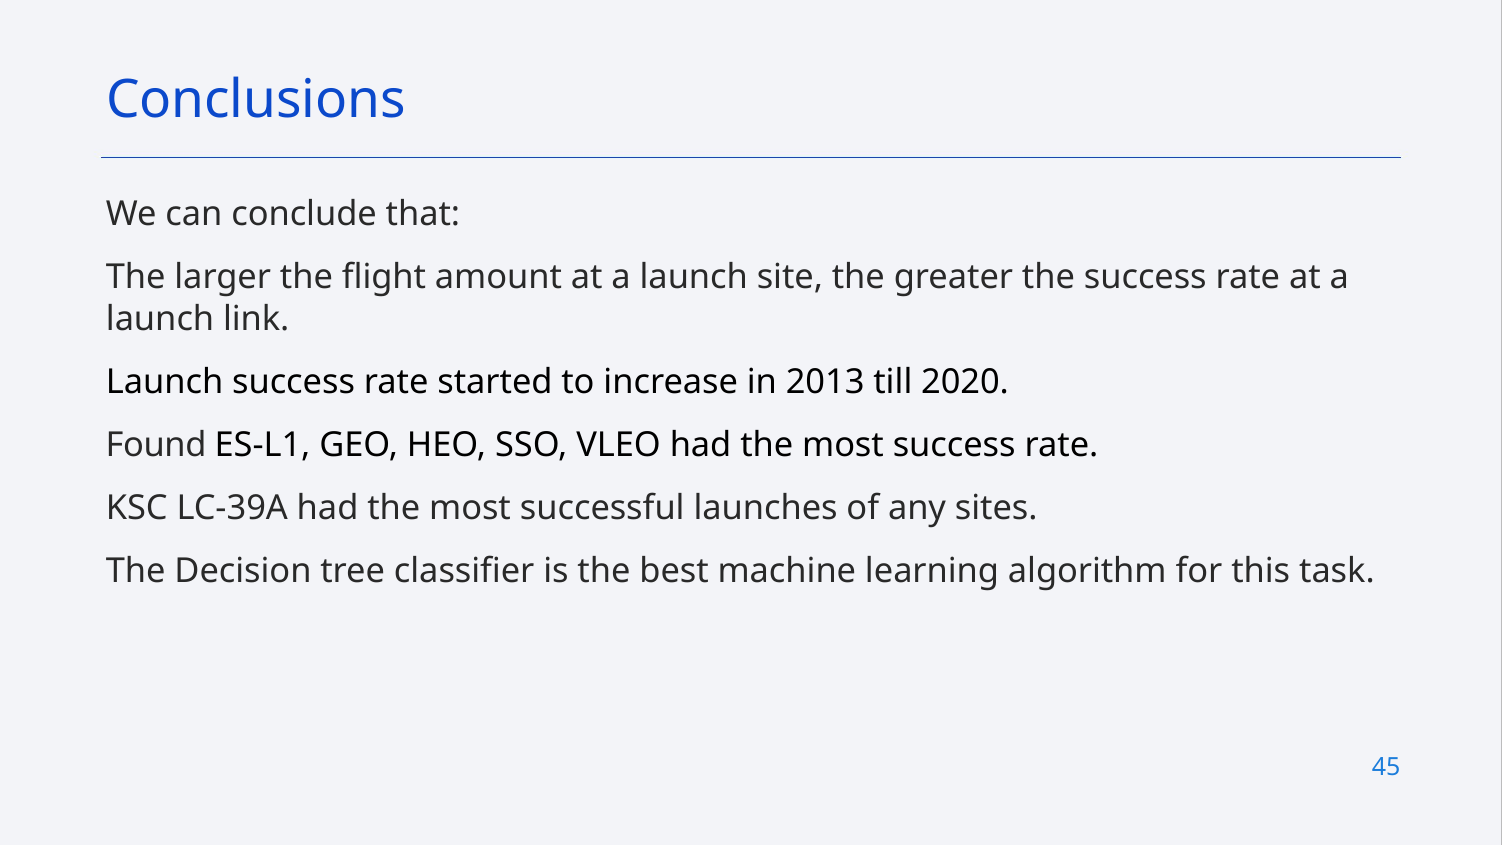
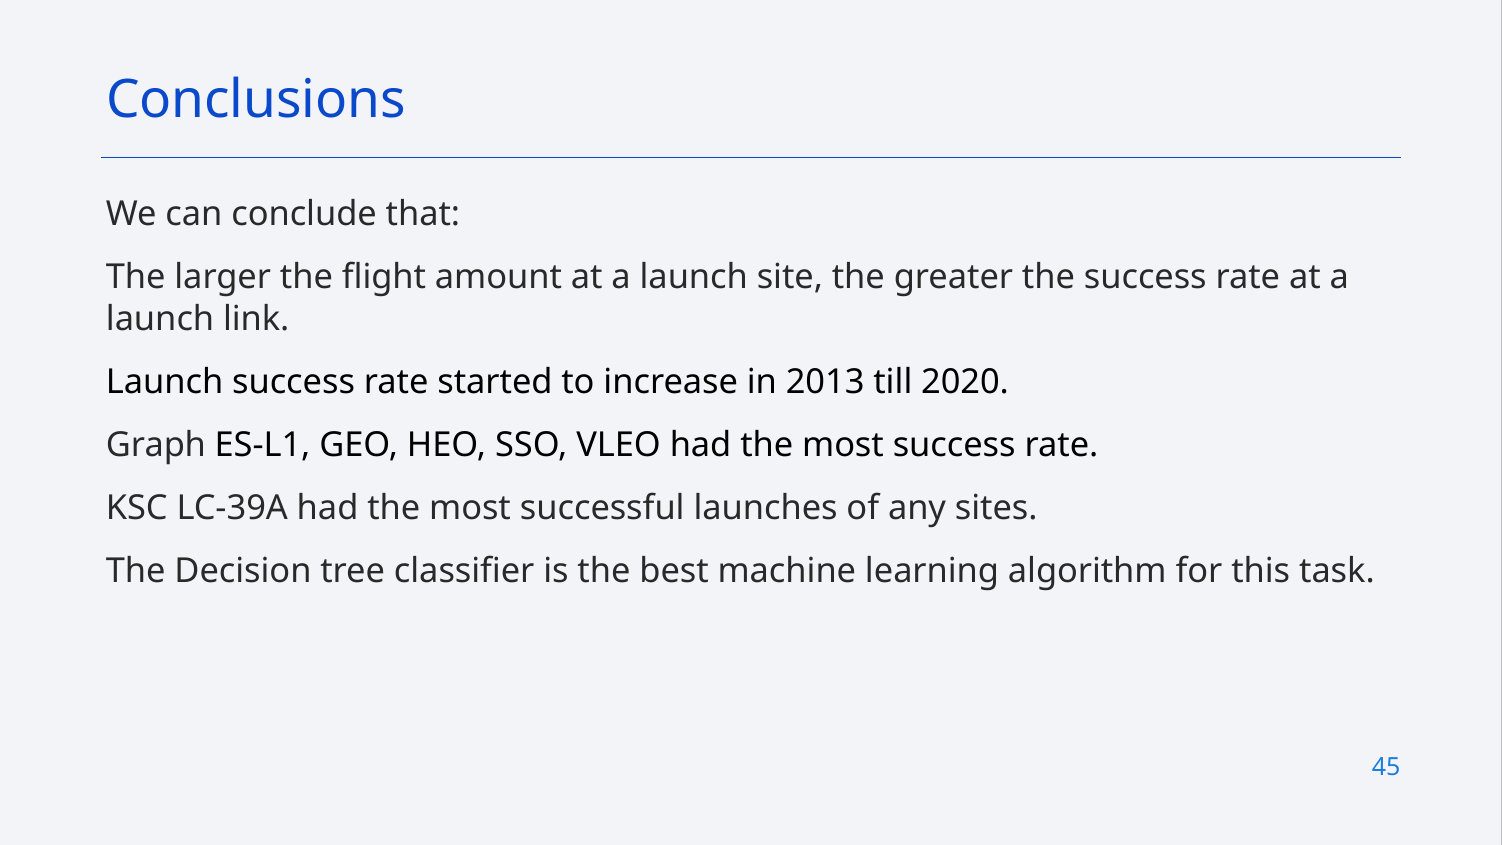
Found: Found -> Graph (156, 445)
